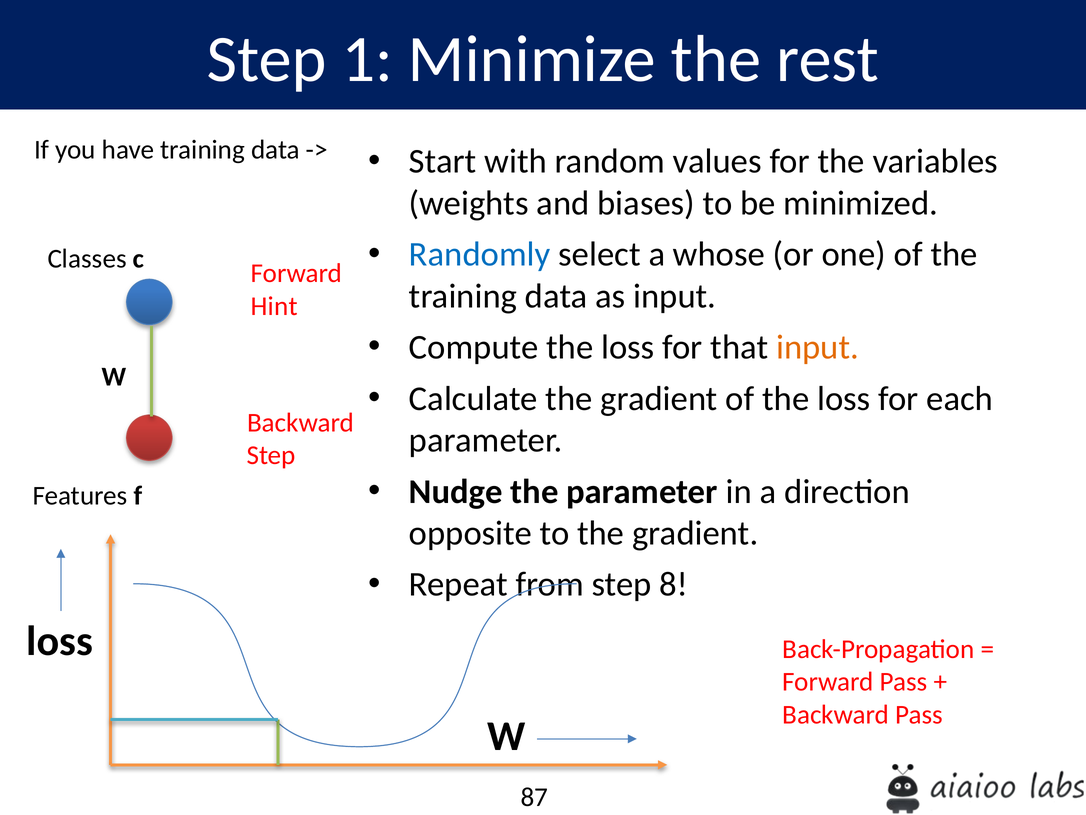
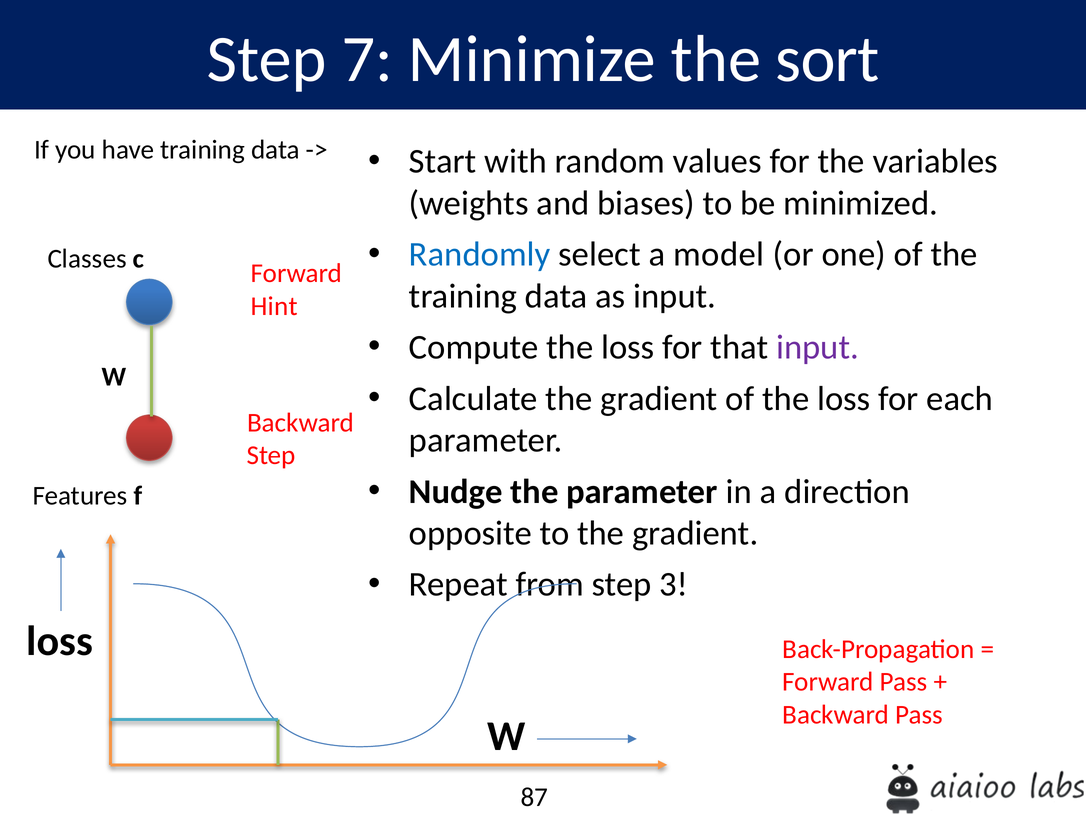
1: 1 -> 7 (367, 59)
rest: rest -> sort (827, 59)
whose: whose -> model (719, 254)
input colour: orange -> purple (818, 347)
8: 8 -> 3 (674, 584)
